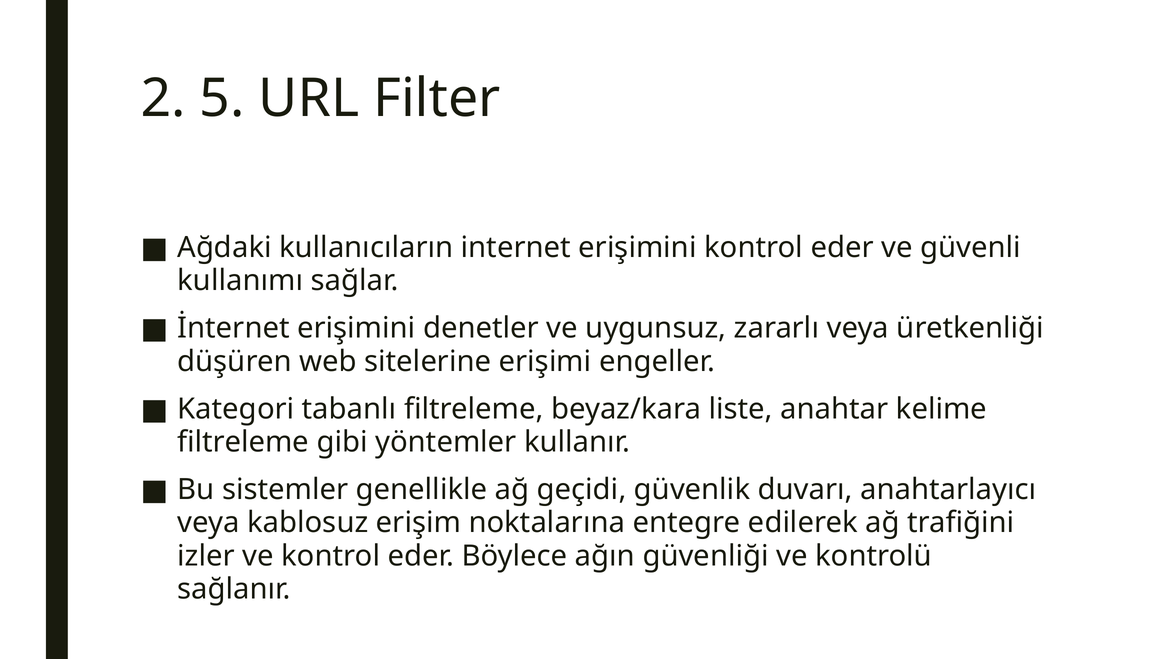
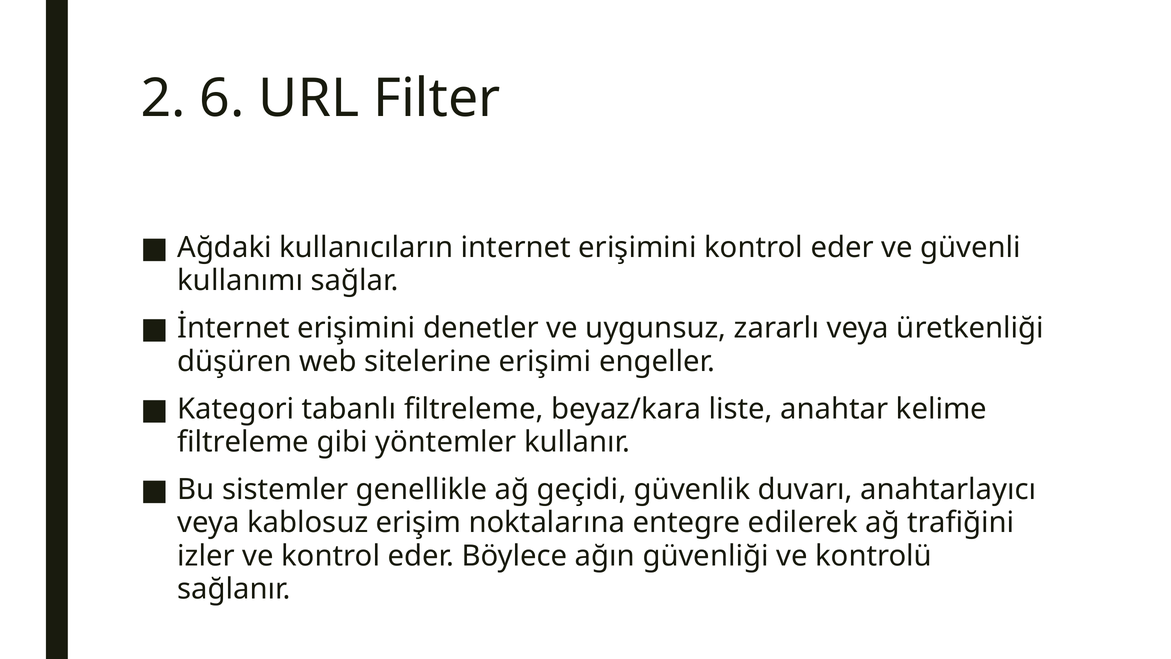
5: 5 -> 6 (222, 98)
